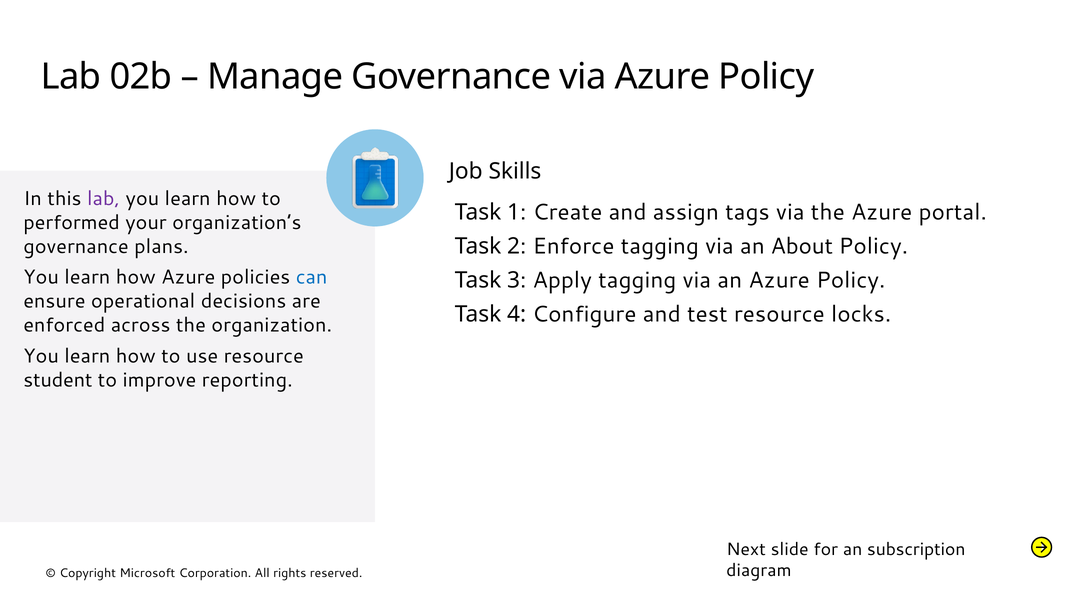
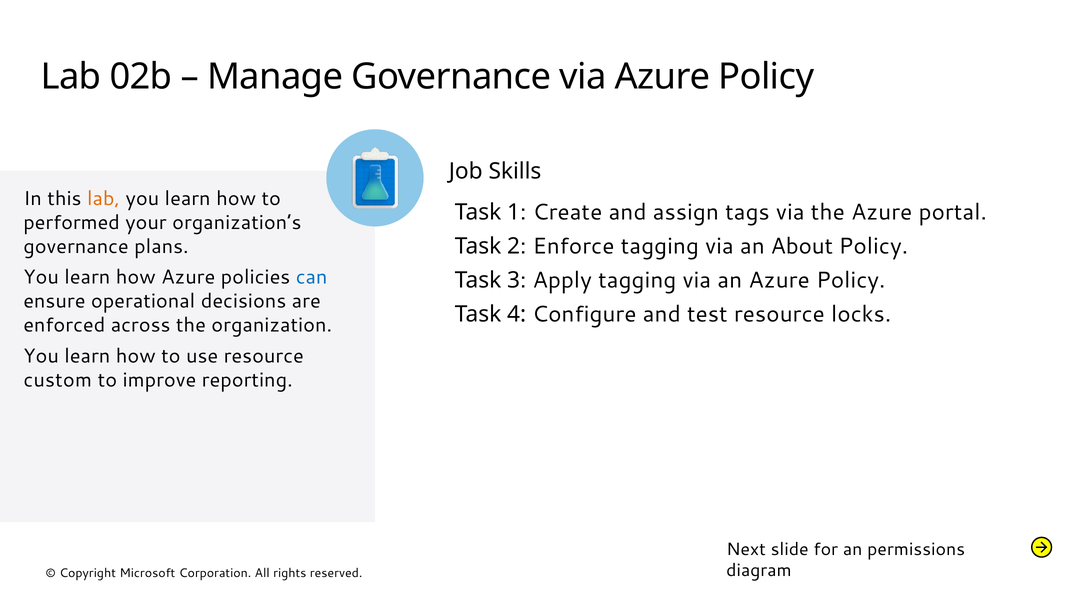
lab colour: purple -> orange (104, 199)
student: student -> custom (58, 380)
subscription: subscription -> permissions (916, 550)
